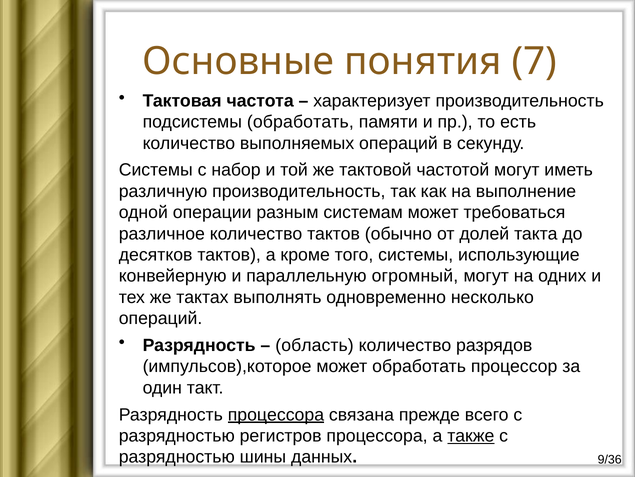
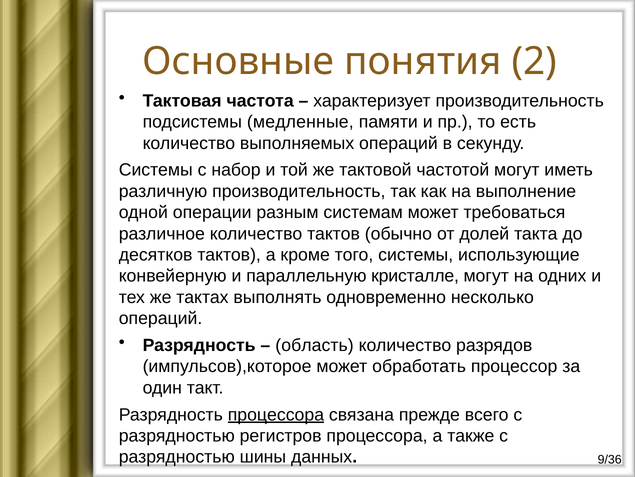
7: 7 -> 2 (534, 61)
подсистемы обработать: обработать -> медленные (300, 122)
огромный: огромный -> кристалле (415, 276)
также underline: present -> none (471, 435)
